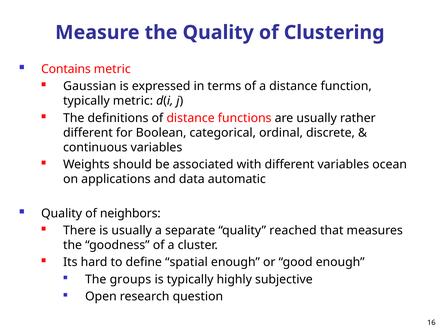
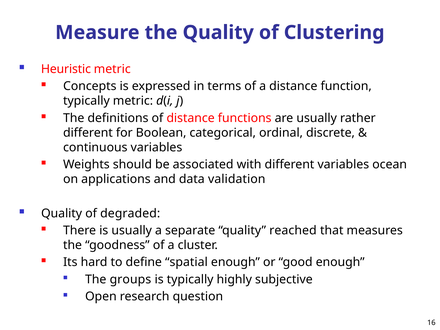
Contains: Contains -> Heuristic (66, 69)
Gaussian: Gaussian -> Concepts (90, 86)
automatic: automatic -> validation (237, 179)
neighbors: neighbors -> degraded (130, 213)
